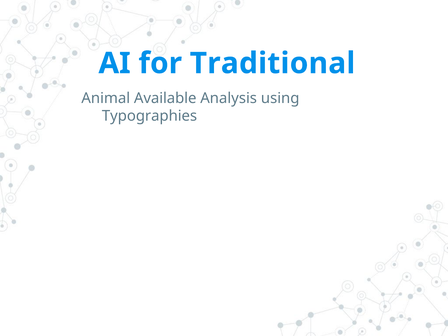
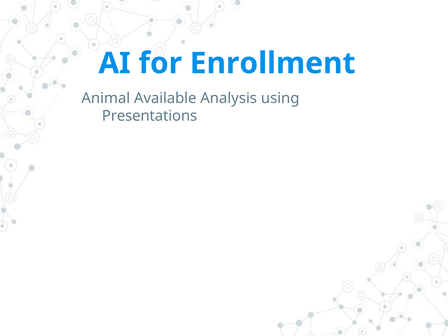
Traditional: Traditional -> Enrollment (273, 63)
Typographies: Typographies -> Presentations (150, 116)
